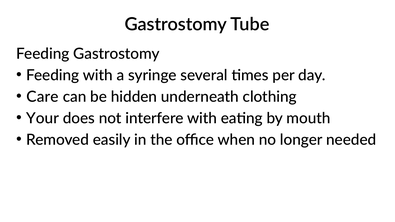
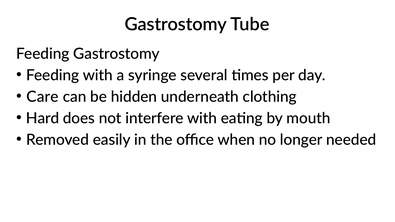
Your: Your -> Hard (43, 118)
